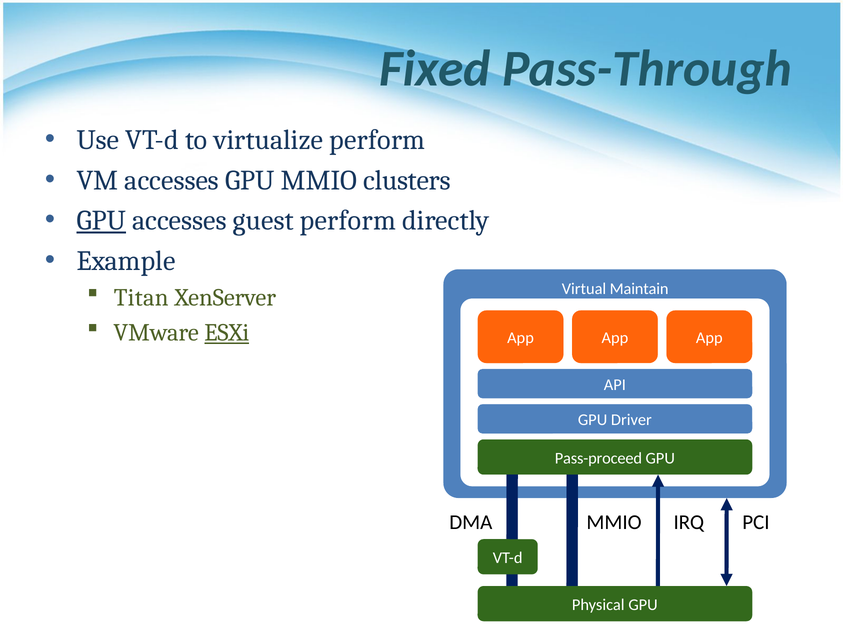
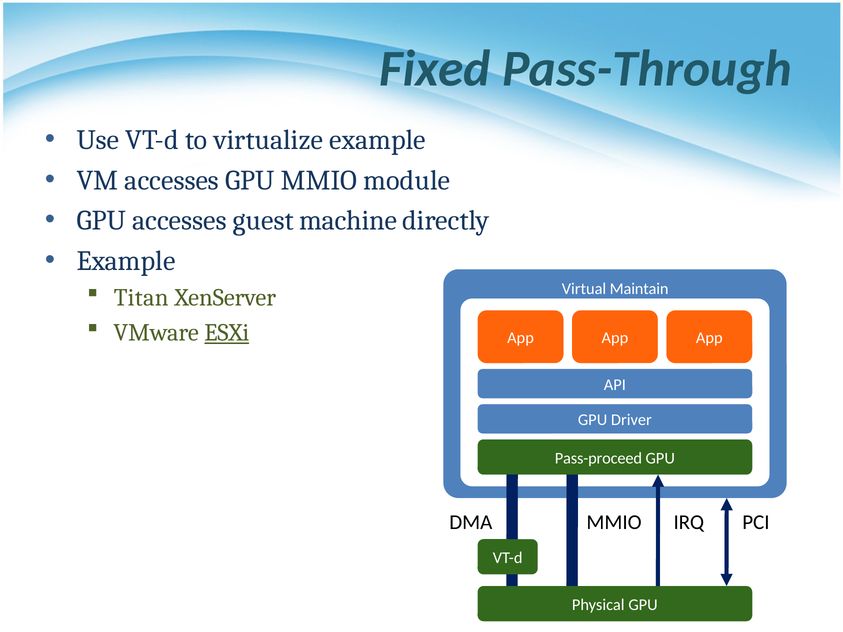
virtualize perform: perform -> example (377, 140)
clusters: clusters -> module (407, 180)
GPU underline: present -> none (101, 221)
guest perform: perform -> machine (348, 221)
